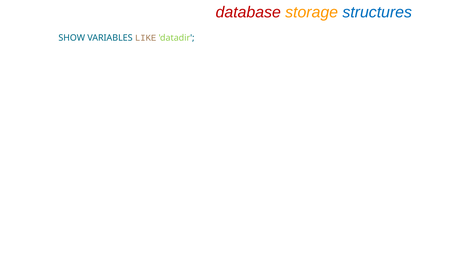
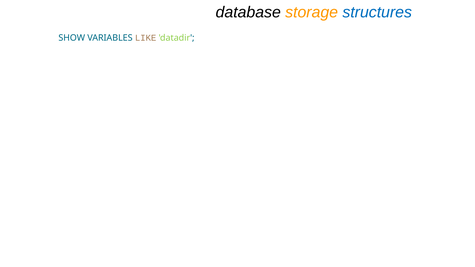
database colour: red -> black (248, 12)
